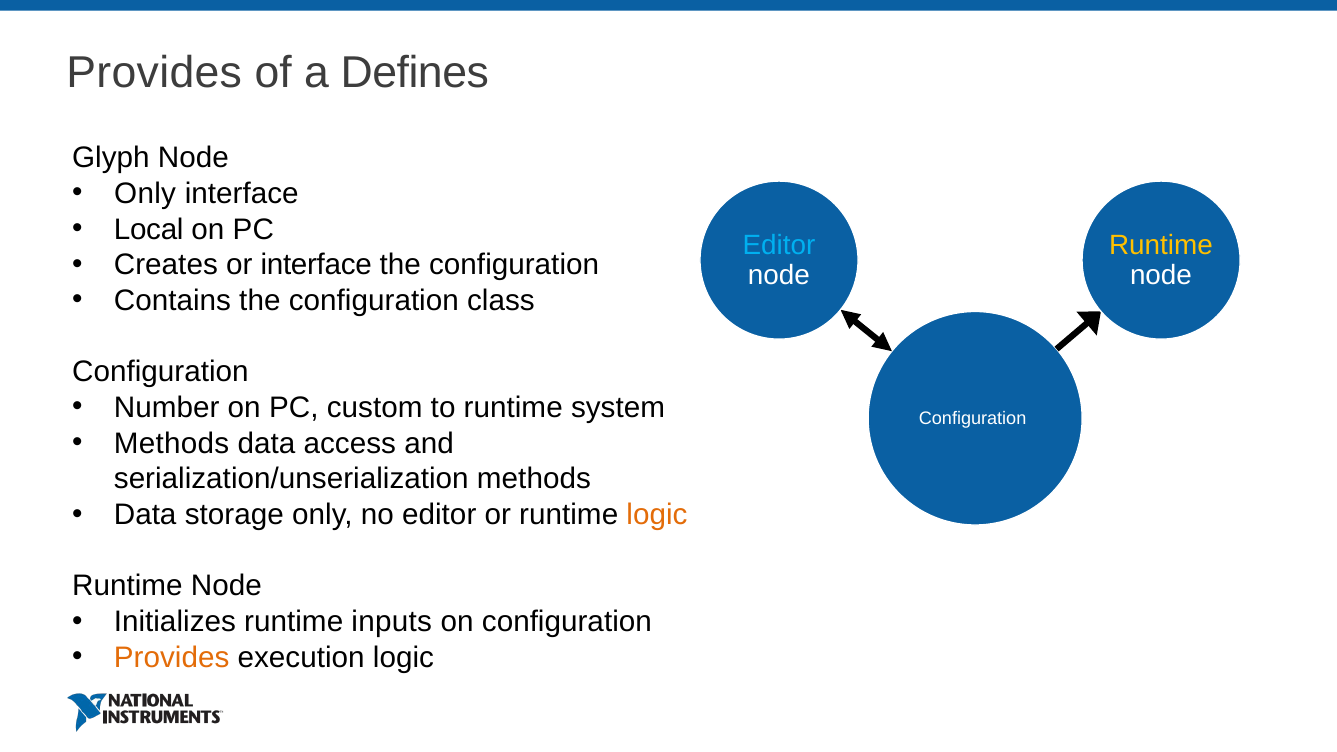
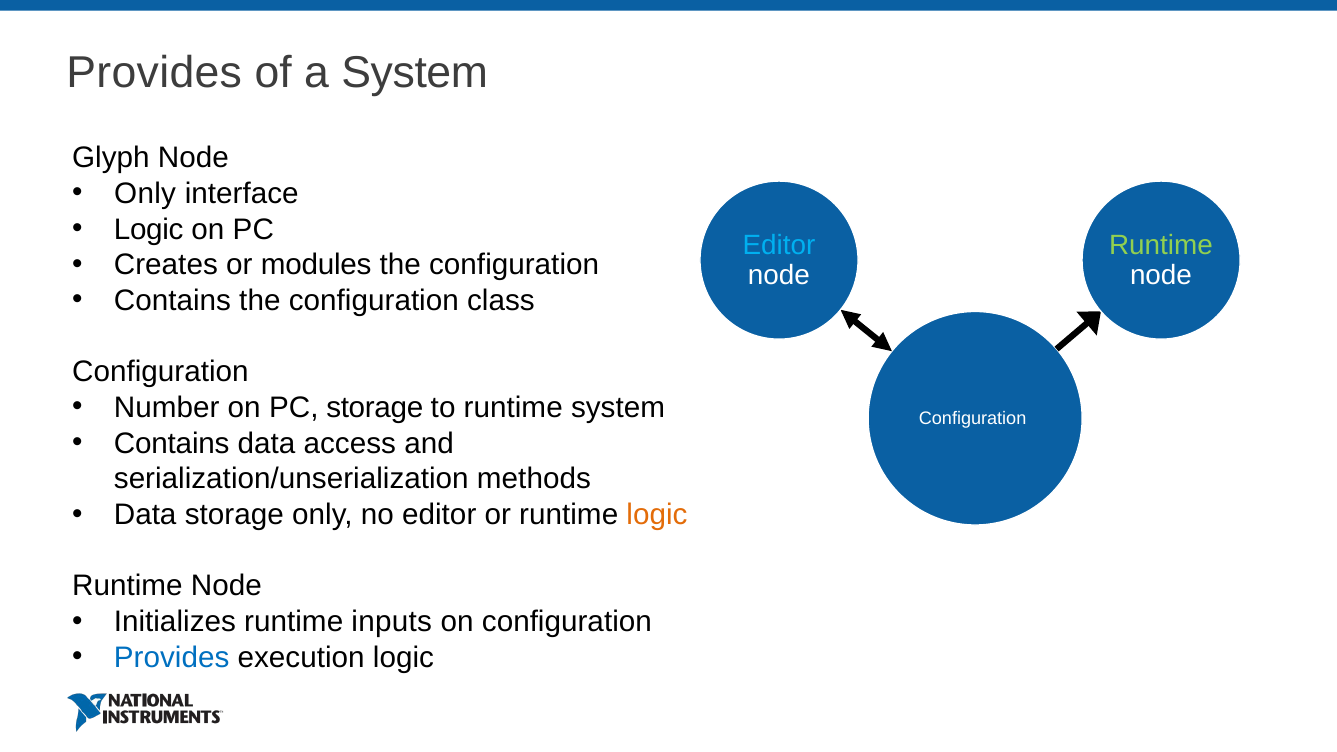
a Defines: Defines -> System (415, 73)
Local: Local -> Logic (149, 229)
Runtime colour: yellow -> light green (1161, 245)
or interface: interface -> modules (316, 265)
PC custom: custom -> storage (375, 408)
Methods: Methods -> Contains (172, 444)
Provides colour: orange -> blue (172, 658)
